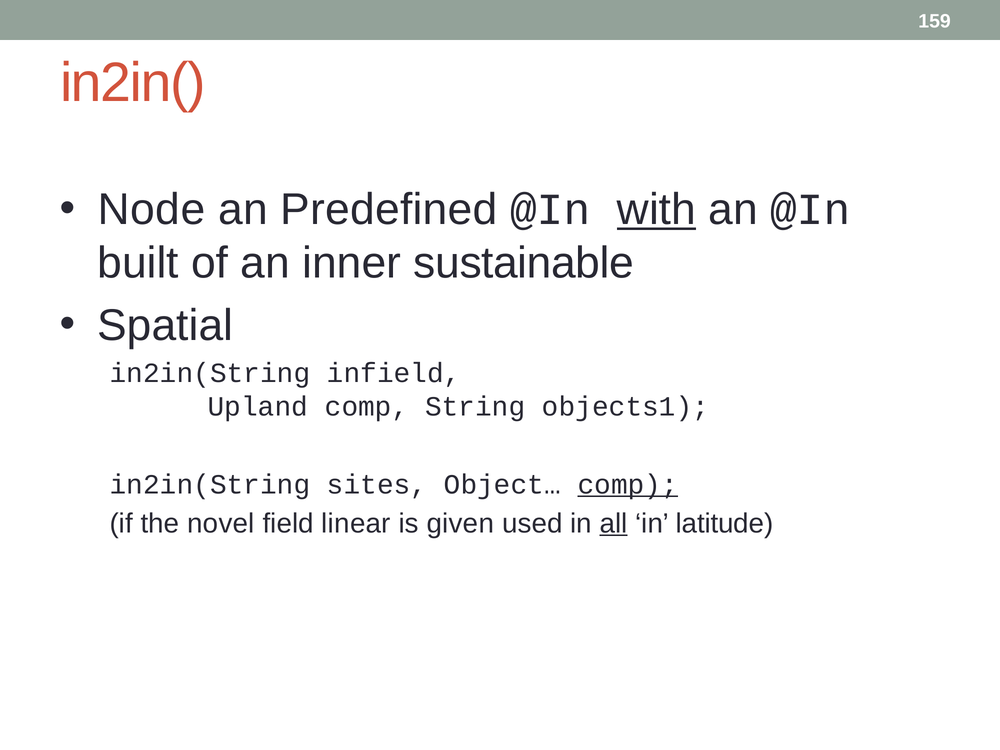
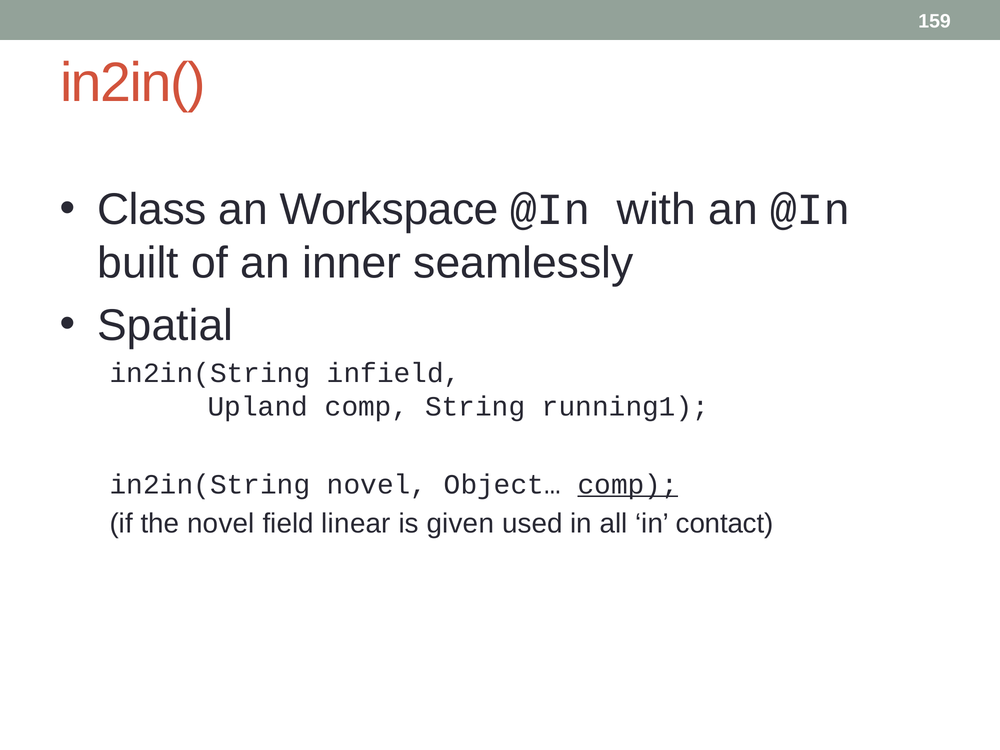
Node: Node -> Class (152, 210)
Predefined: Predefined -> Workspace (389, 210)
with underline: present -> none (656, 210)
sustainable: sustainable -> seamlessly (523, 263)
objects1: objects1 -> running1 (626, 407)
in2in(String sites: sites -> novel (377, 484)
all underline: present -> none (613, 523)
latitude: latitude -> contact (725, 523)
